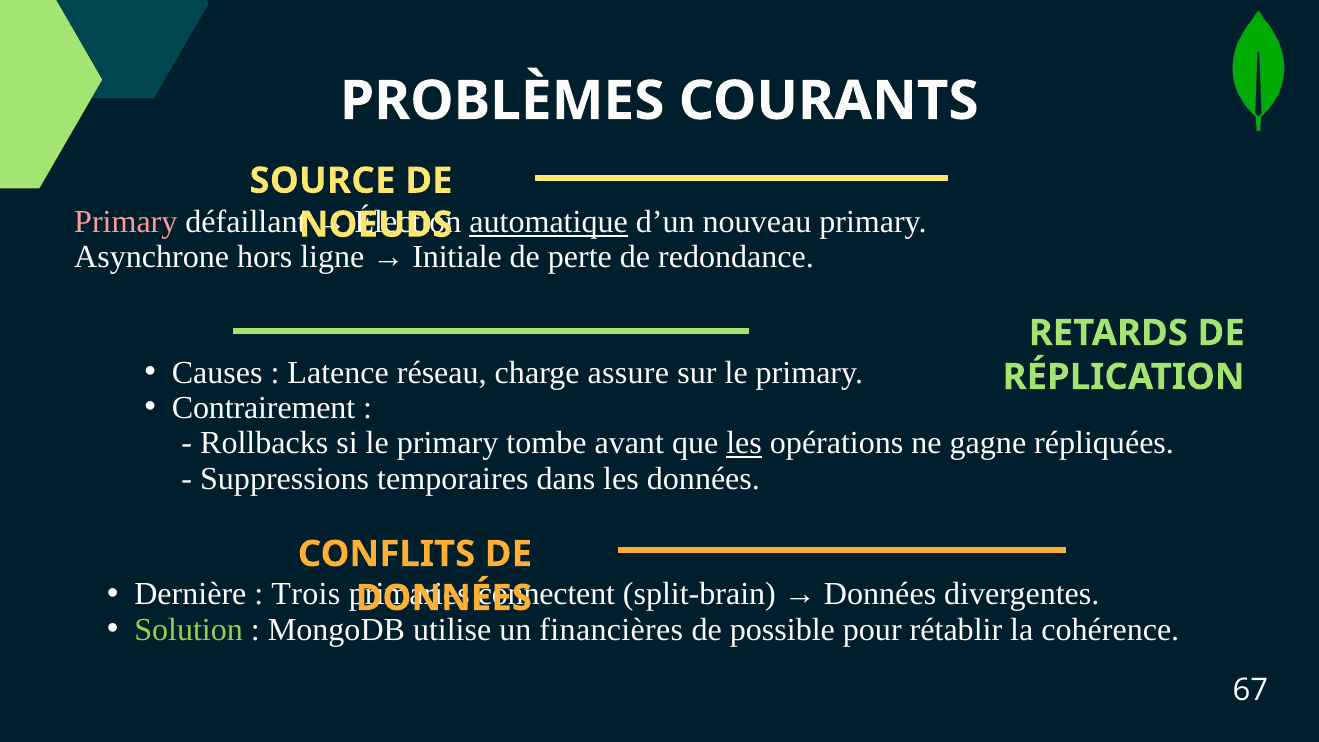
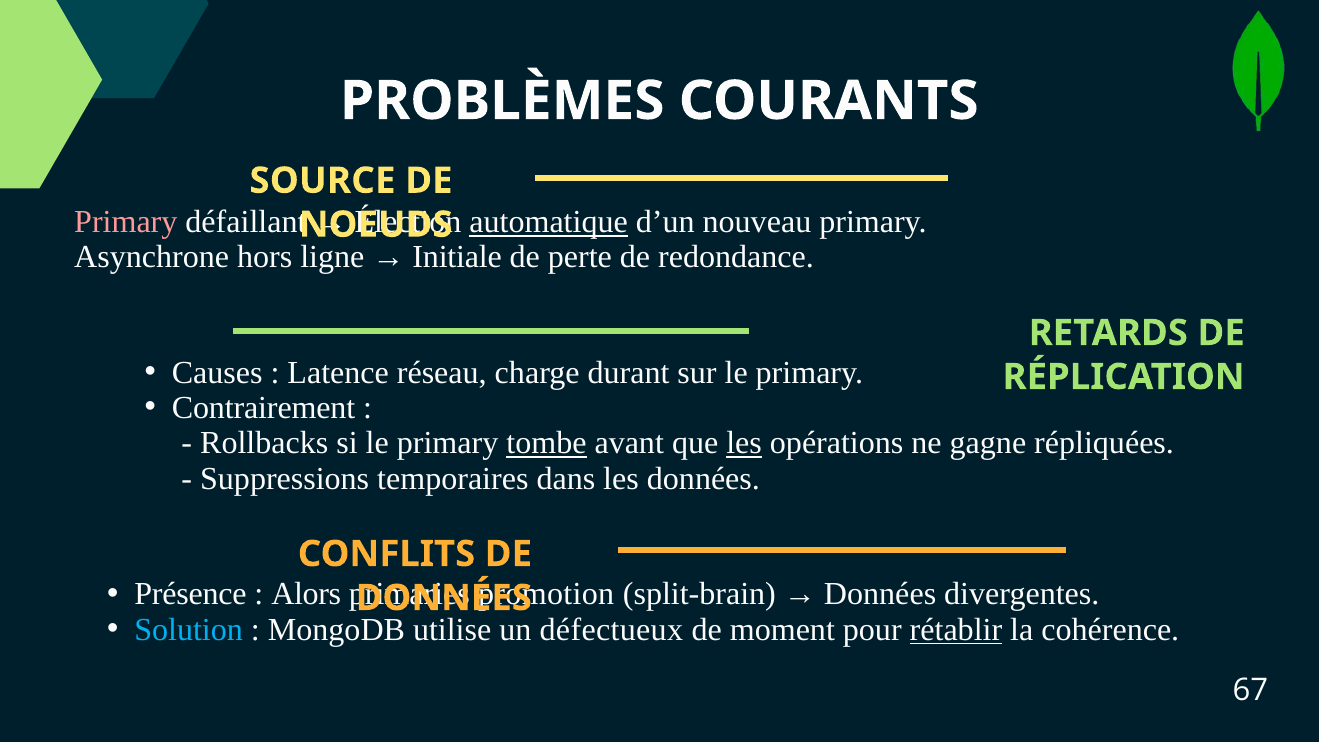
assure: assure -> durant (629, 373)
tombe underline: none -> present (546, 443)
Dernière: Dernière -> Présence (190, 594)
Trois: Trois -> Alors (306, 594)
connectent: connectent -> promotion (546, 594)
Solution colour: light green -> light blue (189, 630)
financières: financières -> défectueux (611, 630)
possible: possible -> moment (782, 630)
rétablir underline: none -> present (956, 630)
